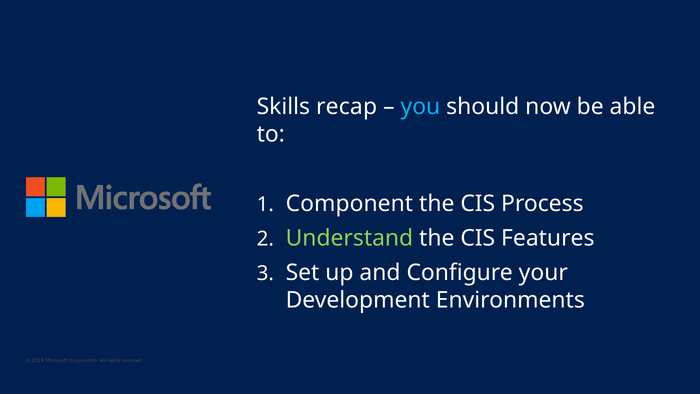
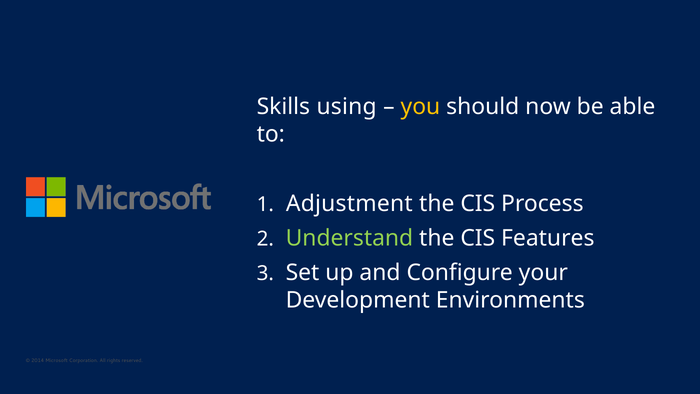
recap: recap -> using (347, 107)
you colour: light blue -> yellow (420, 107)
Component: Component -> Adjustment (349, 203)
